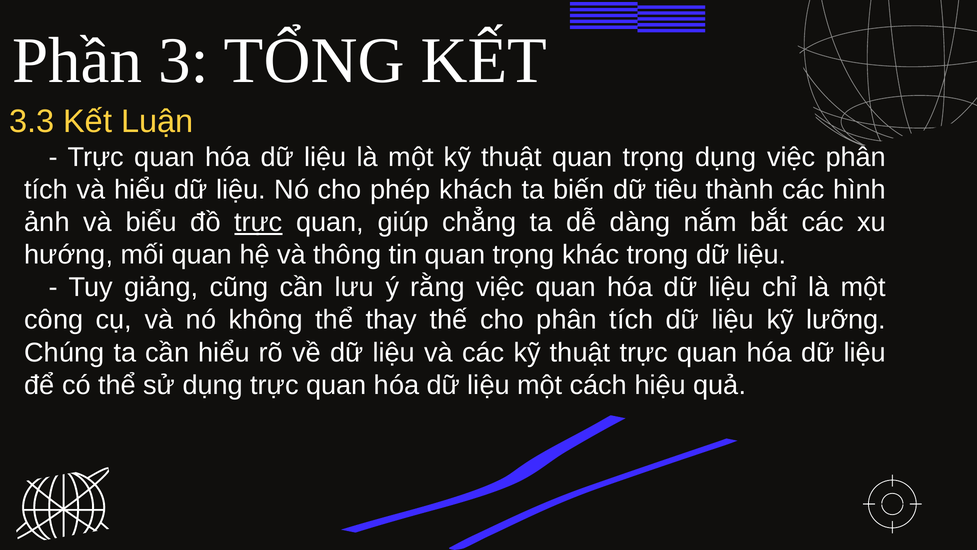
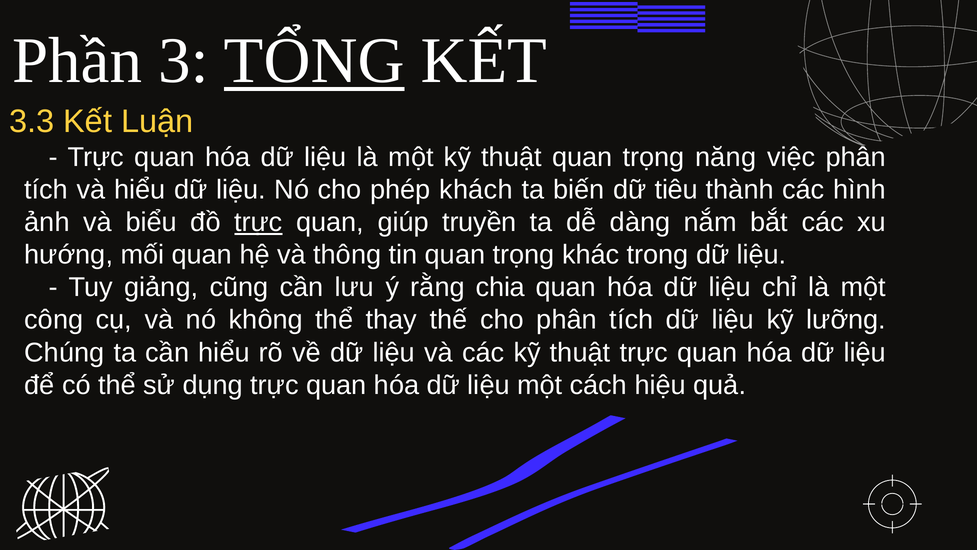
TỔNG underline: none -> present (314, 61)
trọng dụng: dụng -> năng (726, 157)
chẳng: chẳng -> truyền (479, 222)
rằng việc: việc -> chia (500, 287)
